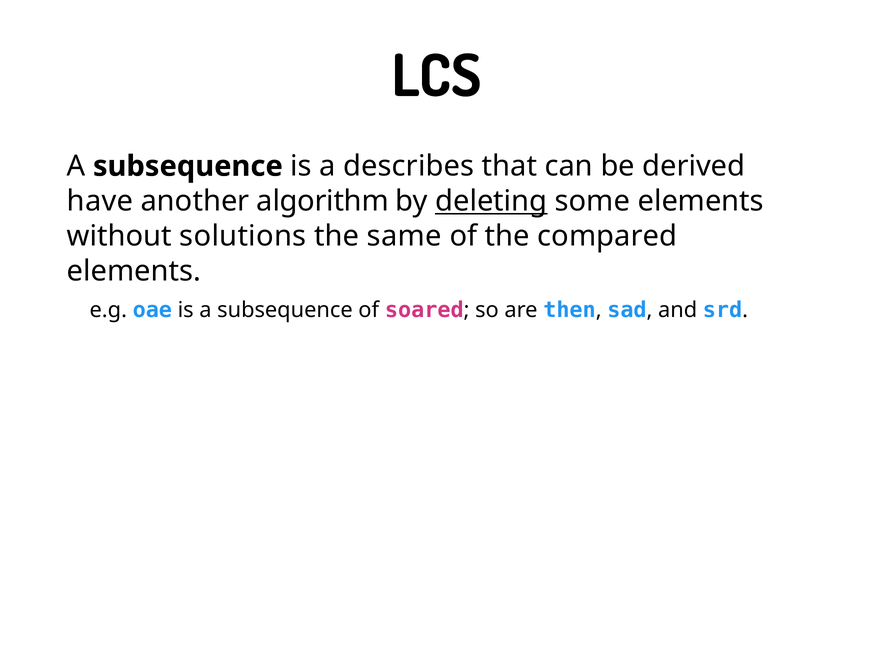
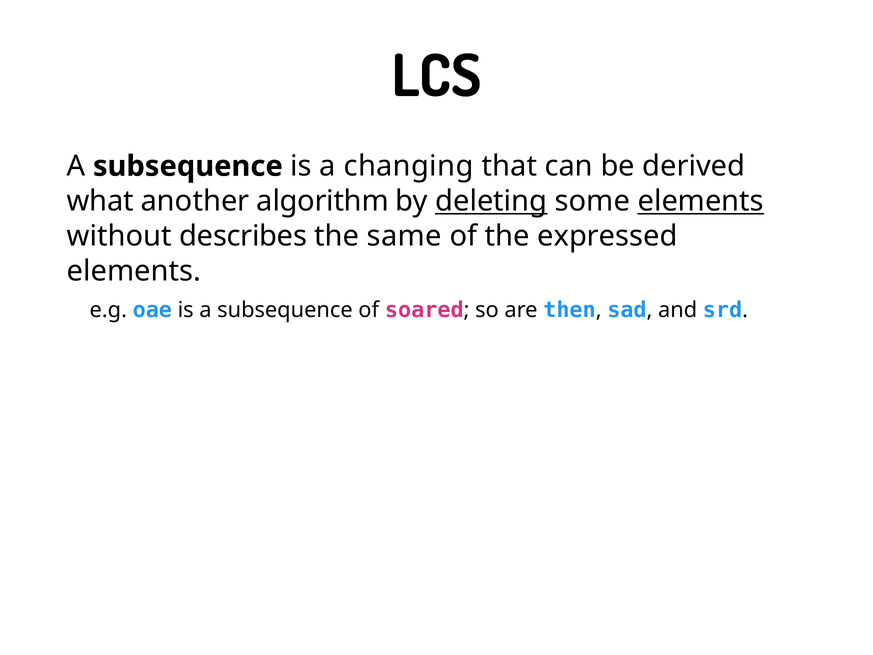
describes: describes -> changing (409, 166)
have: have -> what (100, 201)
elements underline: none -> present (701, 201)
solutions: solutions -> describes (243, 236)
compared: compared -> expressed (607, 236)
